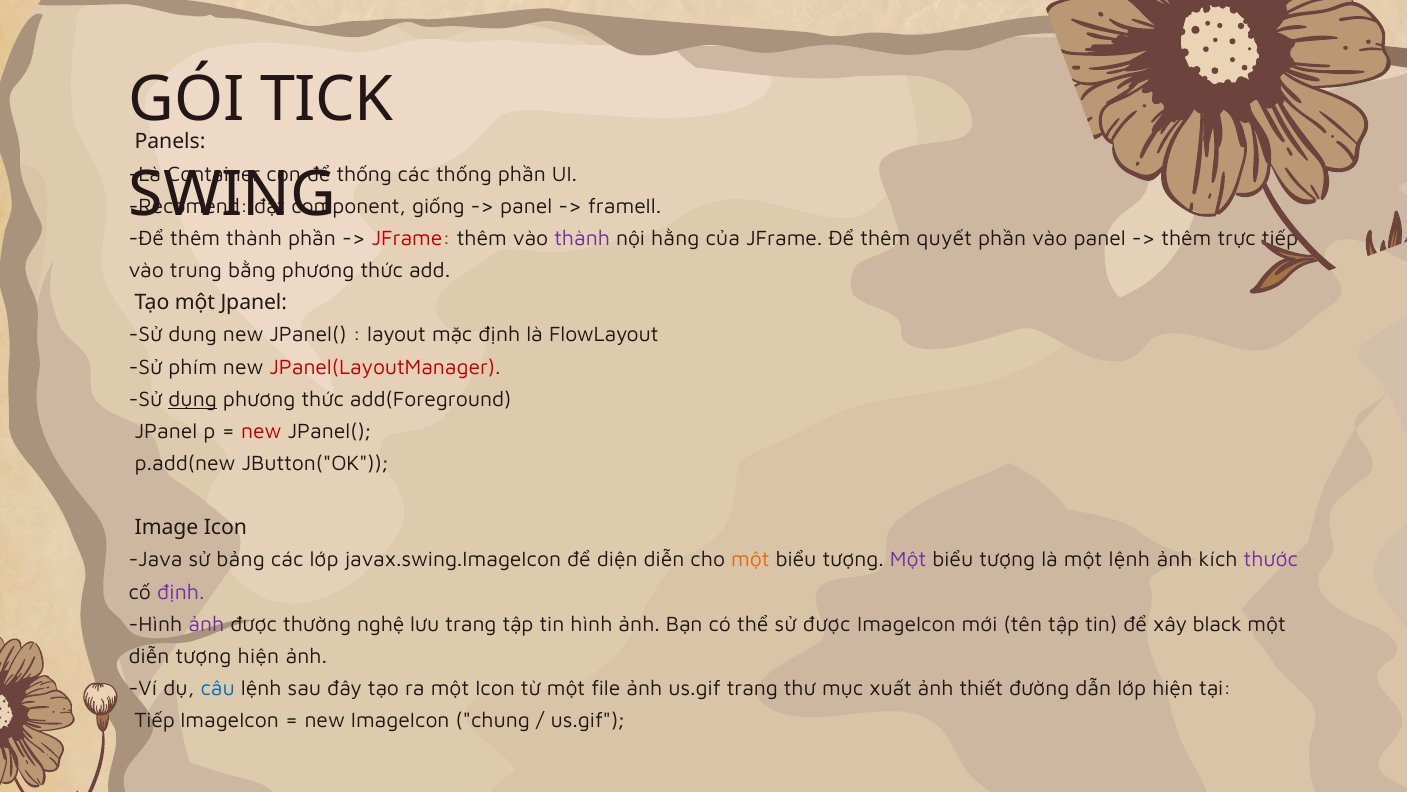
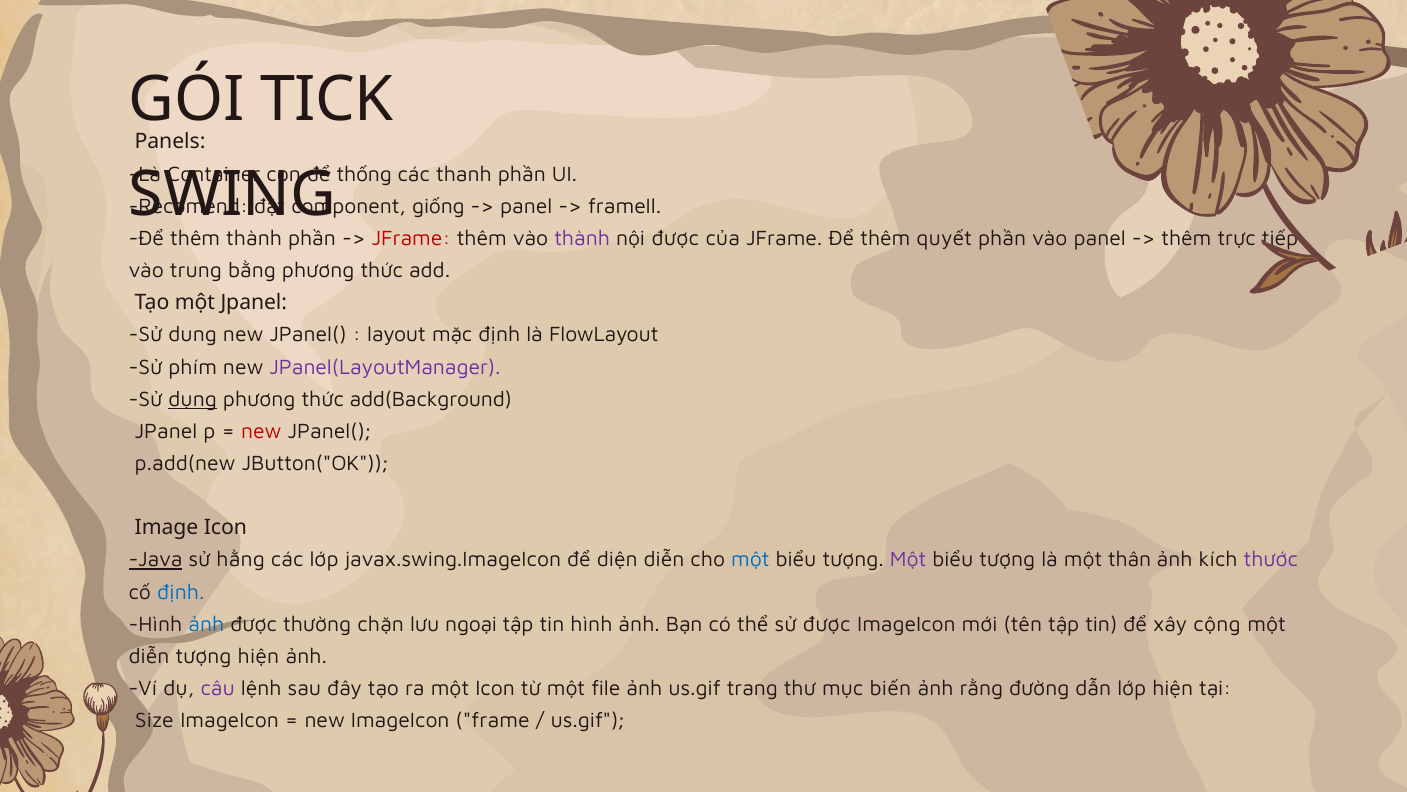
các thống: thống -> thanh (464, 174)
nội hằng: hằng -> được (675, 238)
JPanel(LayoutManager colour: red -> purple (385, 367)
add(Foreground: add(Foreground -> add(Background (431, 399)
Java underline: none -> present (156, 560)
bảng: bảng -> hằng (241, 560)
một colour: orange -> blue (750, 560)
một lệnh: lệnh -> thân (1130, 560)
định colour: purple -> blue (181, 592)
ảnh colour: purple -> blue (206, 624)
nghệ: nghệ -> chặn (381, 624)
lưu trang: trang -> ngoại (471, 624)
black: black -> cộng (1217, 624)
câu colour: blue -> purple (218, 688)
xuất: xuất -> biến (890, 688)
thiết: thiết -> rằng (981, 688)
Tiếp: Tiếp -> Size (154, 720)
chung: chung -> frame (493, 720)
